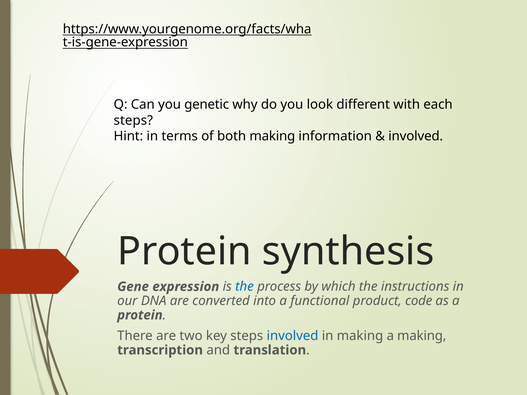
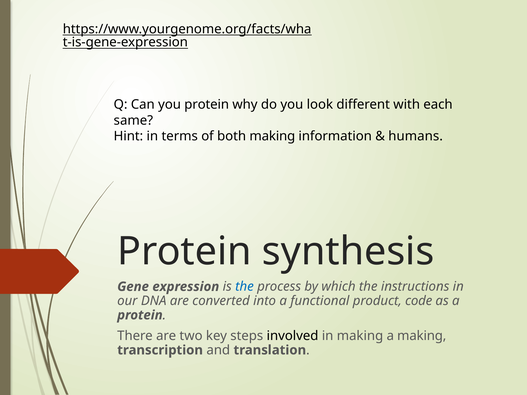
you genetic: genetic -> protein (207, 105)
steps: steps -> same (133, 121)
involved: involved -> humans (416, 136)
involved colour: blue -> black (293, 336)
